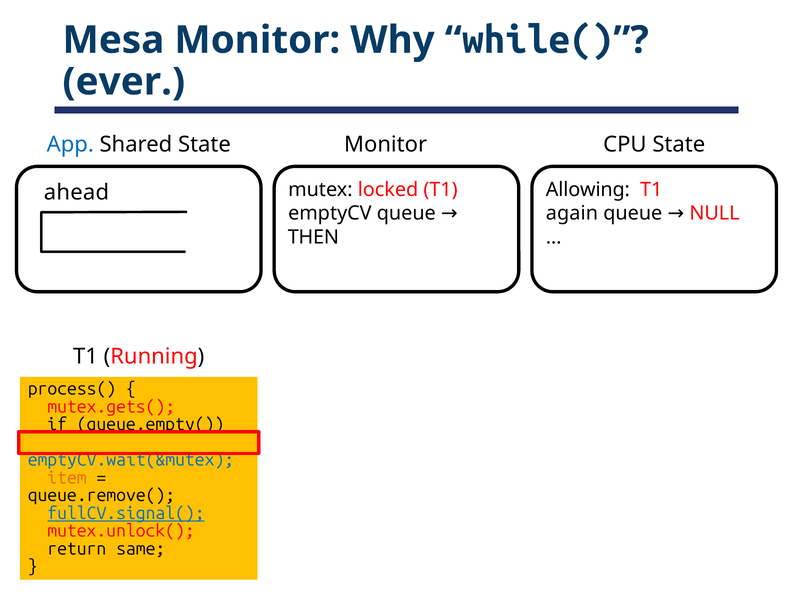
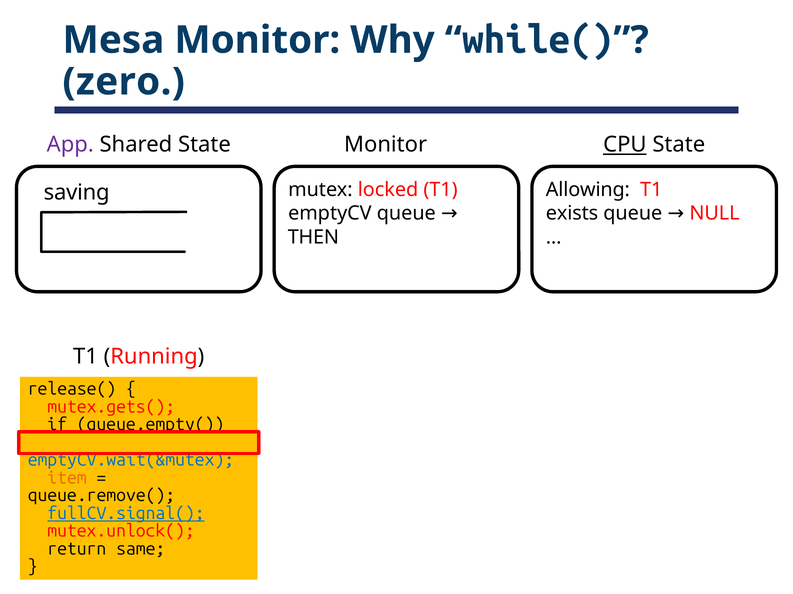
ever: ever -> zero (124, 82)
App colour: blue -> purple (70, 145)
CPU underline: none -> present (625, 145)
ahead: ahead -> saving (77, 193)
again: again -> exists (572, 214)
process(: process( -> release( (72, 390)
